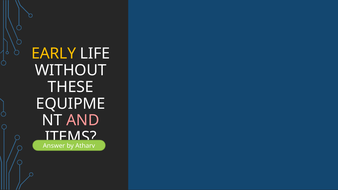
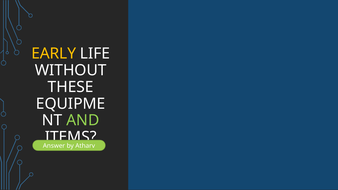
AND colour: pink -> light green (83, 120)
